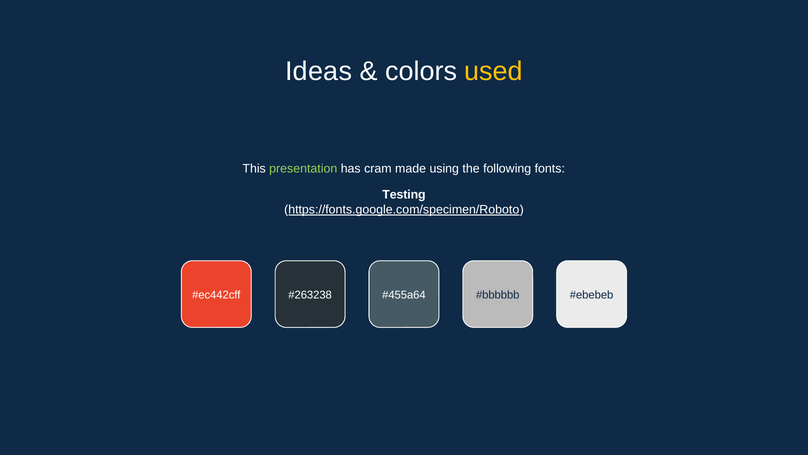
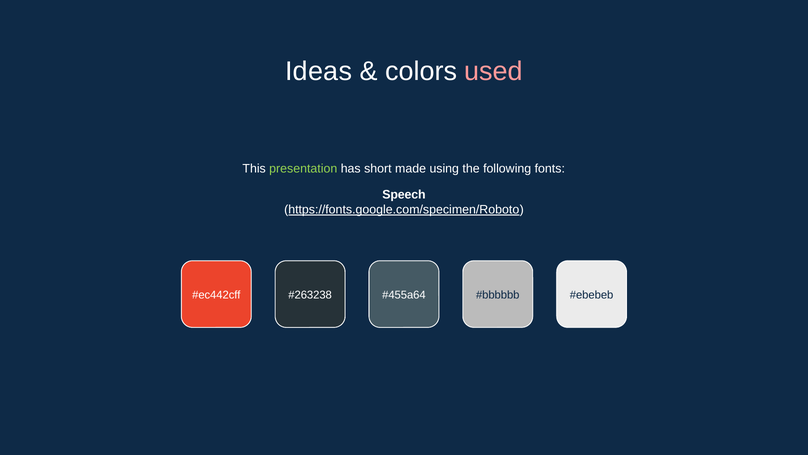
used colour: yellow -> pink (494, 71)
cram: cram -> short (378, 168)
Testing: Testing -> Speech (404, 194)
